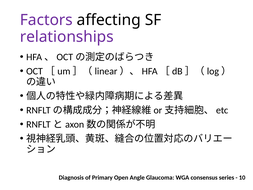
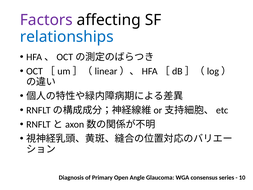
relationships colour: purple -> blue (67, 37)
